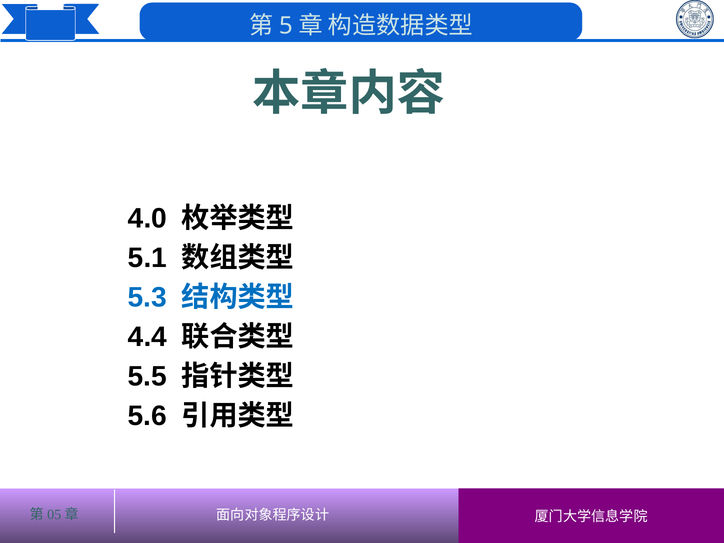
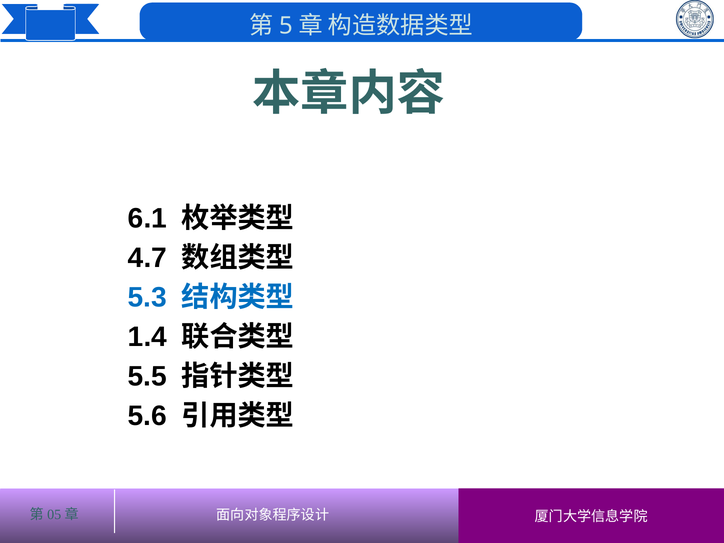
4.0: 4.0 -> 6.1 (147, 219)
5.1: 5.1 -> 4.7 (147, 258)
4.4: 4.4 -> 1.4 (147, 337)
